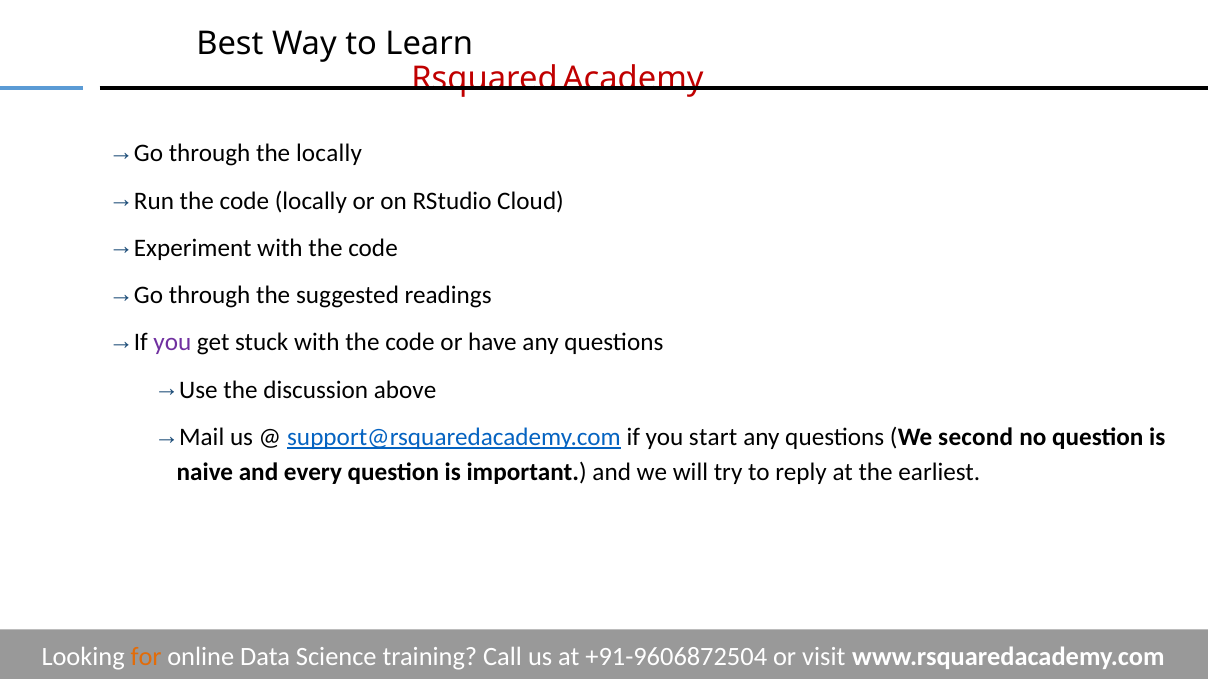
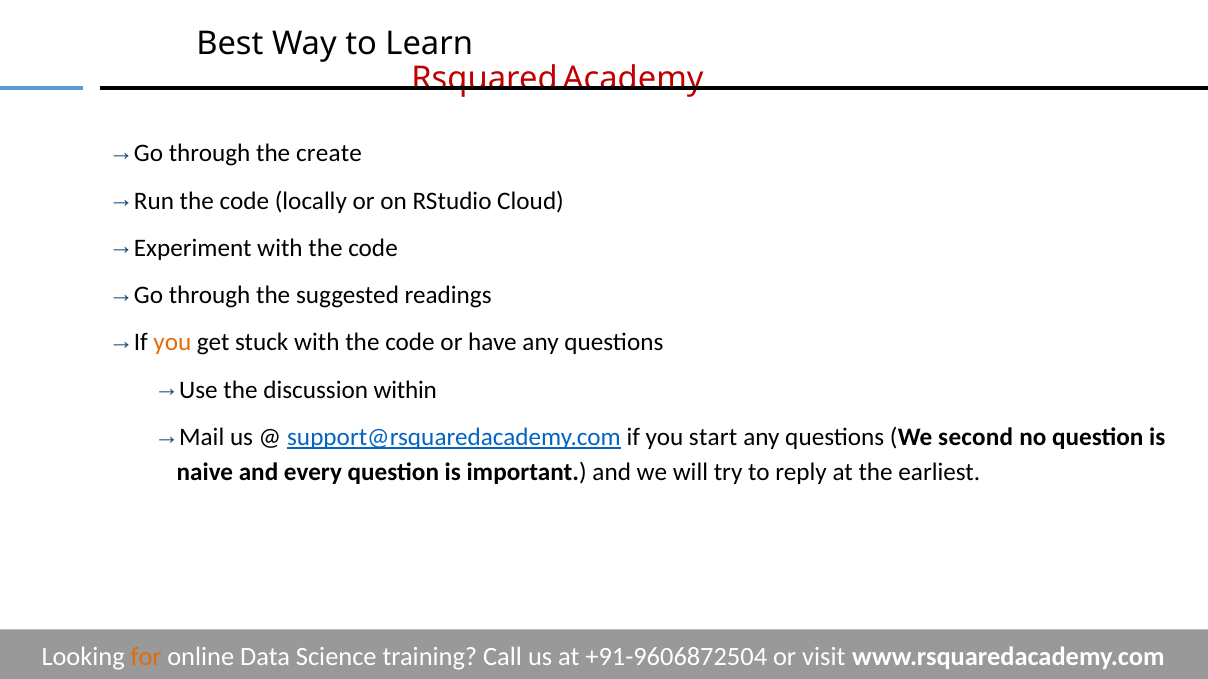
the locally: locally -> create (329, 154)
you colour: purple -> orange (172, 343)
above: above -> within (405, 390)
